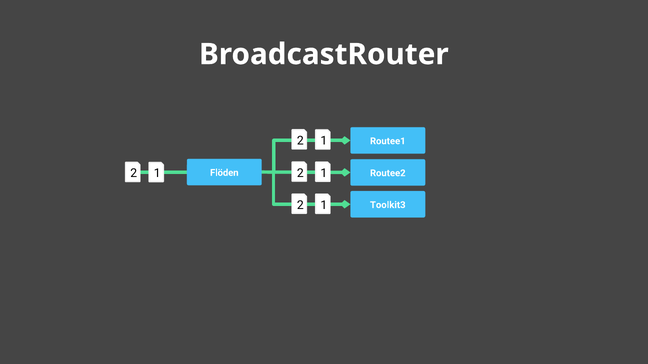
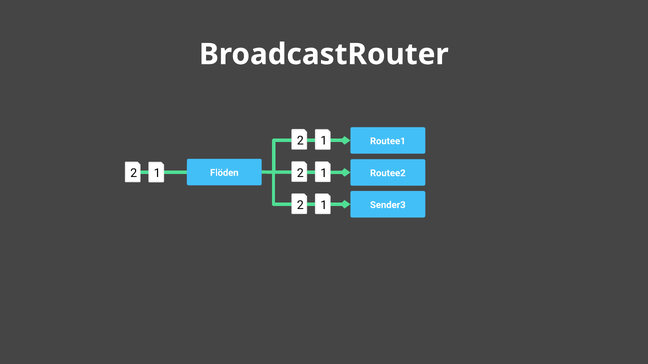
Toolkit3: Toolkit3 -> Sender3 (388, 205)
